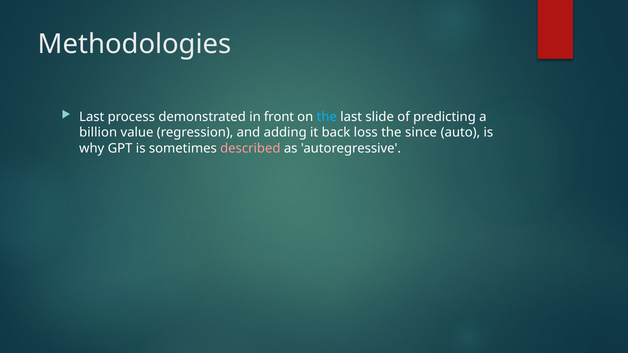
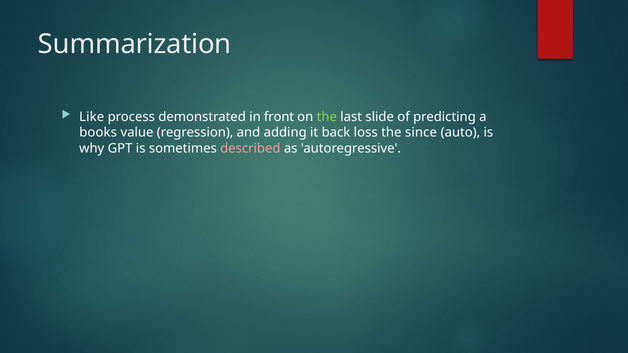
Methodologies: Methodologies -> Summarization (135, 44)
Last: Last -> Like (92, 117)
the colour: light blue -> light green (327, 117)
billion: billion -> books (98, 133)
